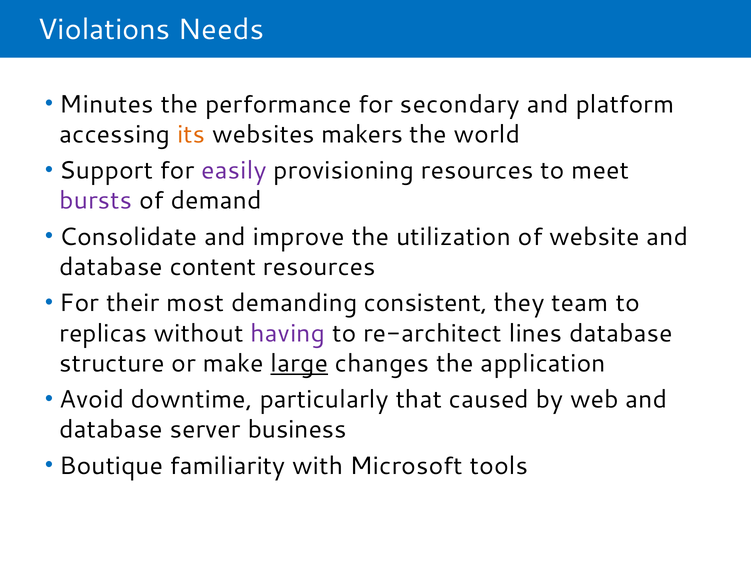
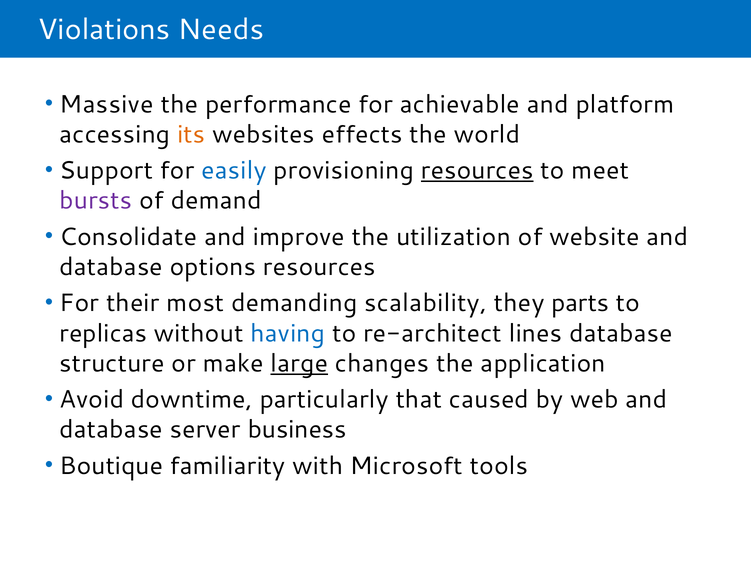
Minutes: Minutes -> Massive (107, 104)
secondary: secondary -> achievable (460, 104)
makers: makers -> effects (362, 134)
easily colour: purple -> blue (234, 171)
resources underline: none -> present (477, 171)
content: content -> options (213, 267)
consistent: consistent -> scalability (426, 303)
team: team -> parts (580, 303)
having colour: purple -> blue (288, 333)
